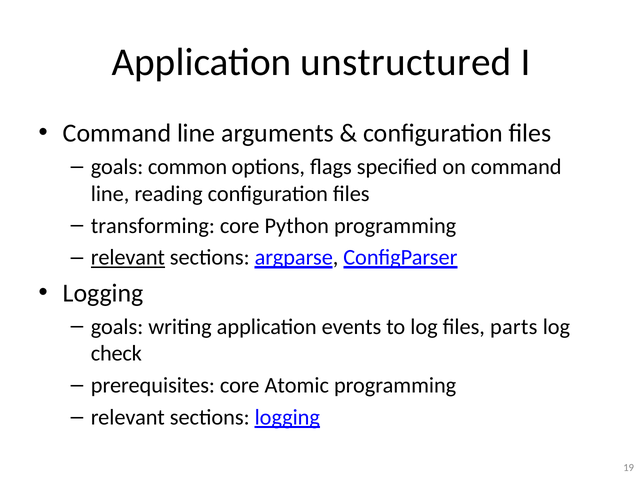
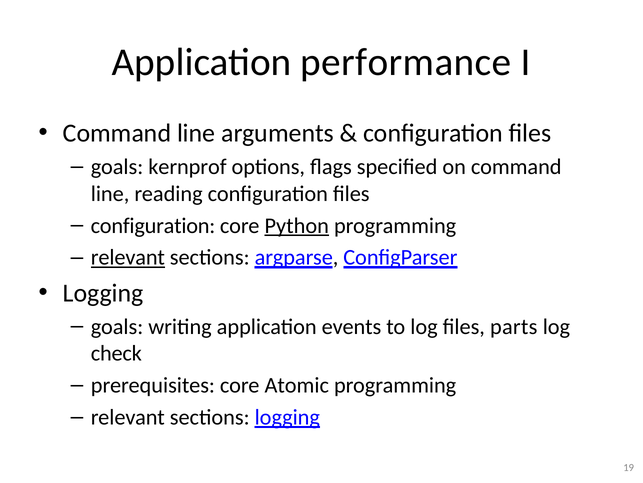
unstructured: unstructured -> performance (406, 62)
common: common -> kernprof (187, 167)
transforming: transforming -> configuration (153, 225)
Python underline: none -> present (297, 225)
